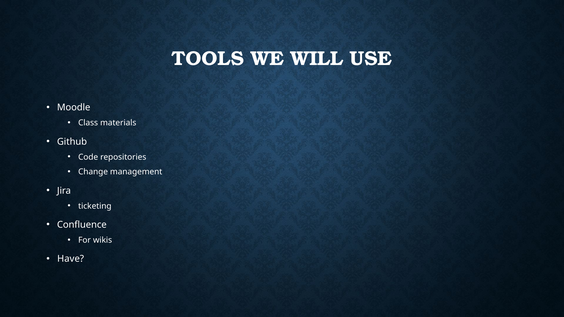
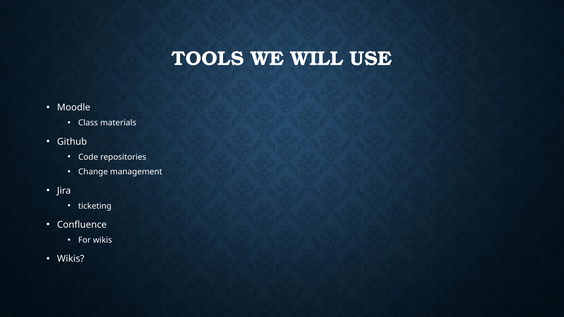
Have: Have -> Wikis (71, 259)
